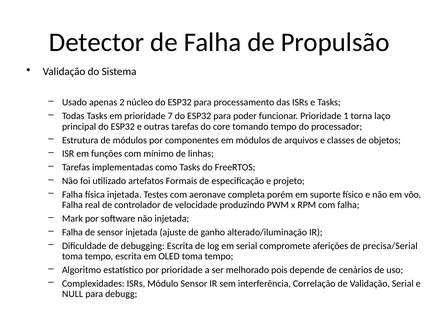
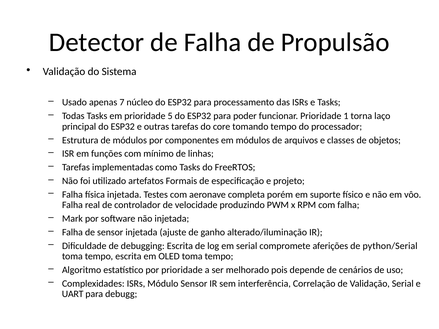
2: 2 -> 7 (122, 103)
7: 7 -> 5 (170, 116)
precisa/Serial: precisa/Serial -> python/Serial (390, 246)
NULL: NULL -> UART (73, 294)
